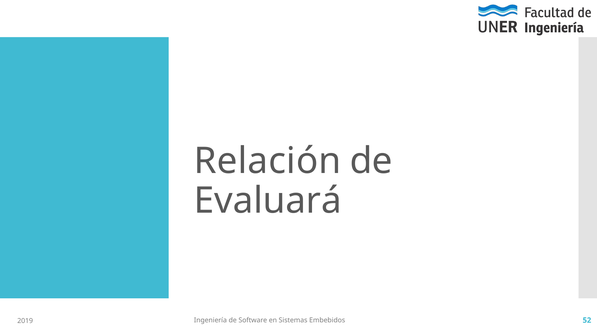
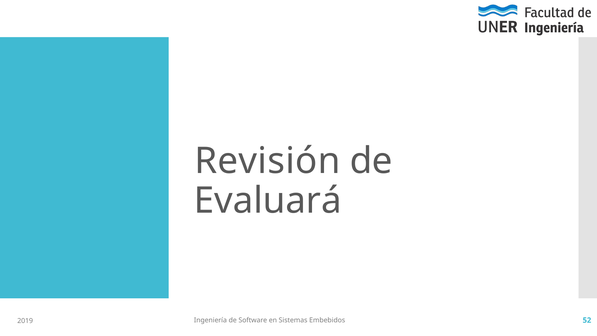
Relación: Relación -> Revisión (267, 161)
